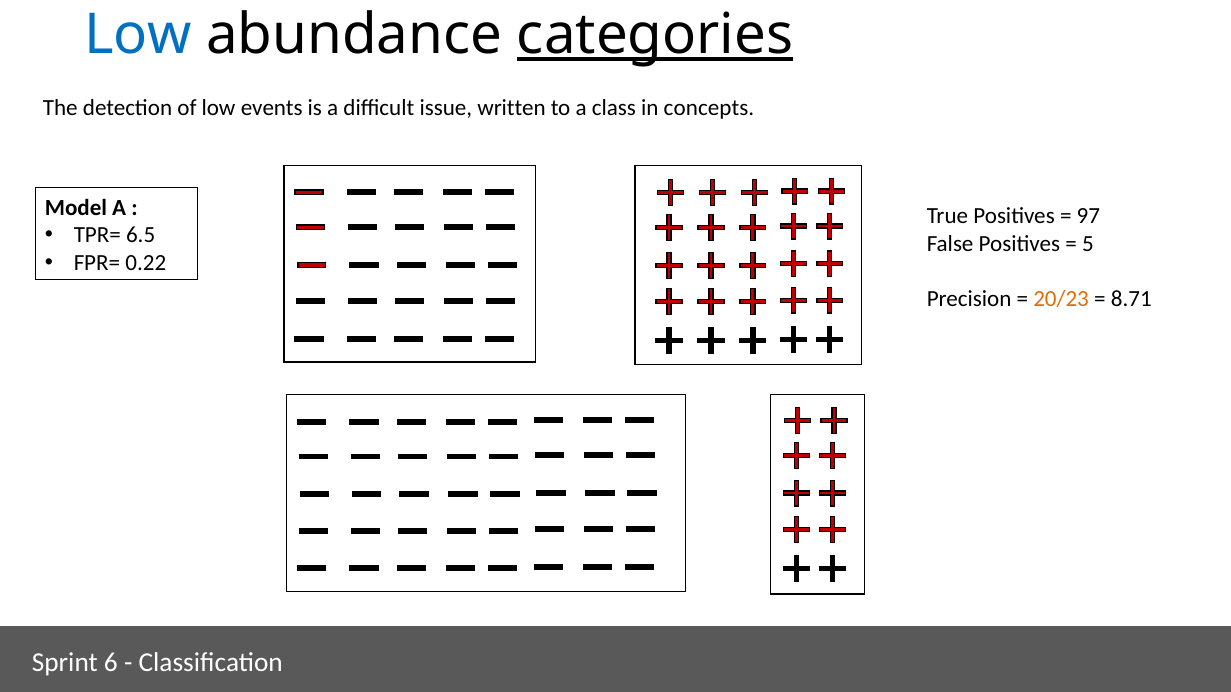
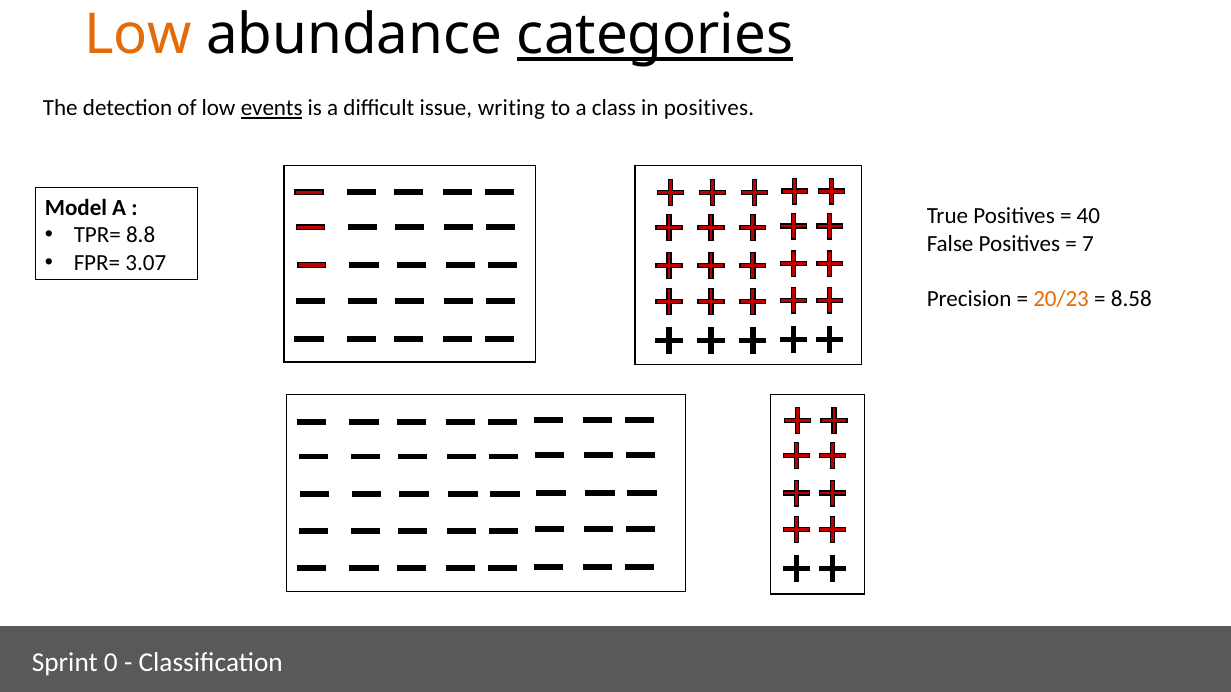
Low colour: blue -> orange (138, 35)
events underline: none -> present (272, 108)
written: written -> writing (511, 108)
in concepts: concepts -> positives (709, 108)
97: 97 -> 40 (1088, 216)
6.5: 6.5 -> 8.8 (141, 235)
5: 5 -> 7 (1088, 244)
0.22: 0.22 -> 3.07 (146, 263)
8.71: 8.71 -> 8.58 (1131, 299)
6: 6 -> 0 (111, 663)
